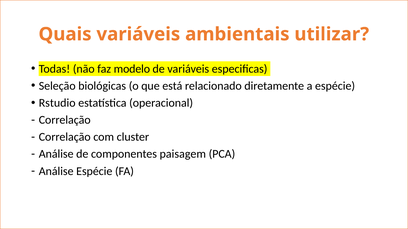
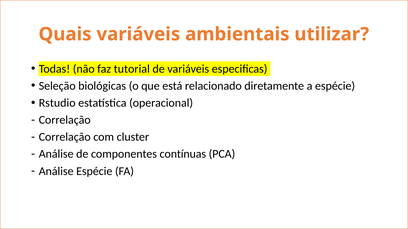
modelo: modelo -> tutorial (132, 69)
paisagem: paisagem -> contínuas (183, 154)
